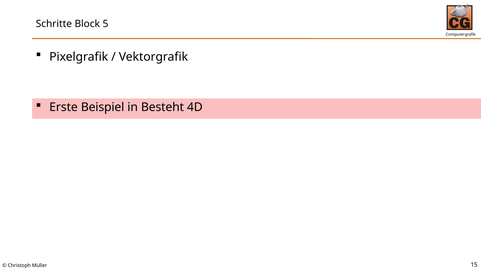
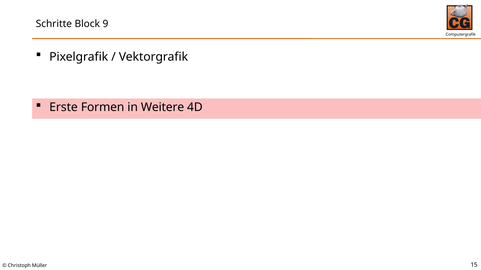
5: 5 -> 9 (105, 24)
Beispiel: Beispiel -> Formen (103, 108)
Besteht: Besteht -> Weitere (163, 108)
